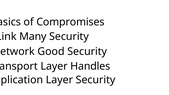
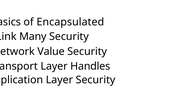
Compromises: Compromises -> Encapsulated (70, 22)
Good: Good -> Value (51, 52)
